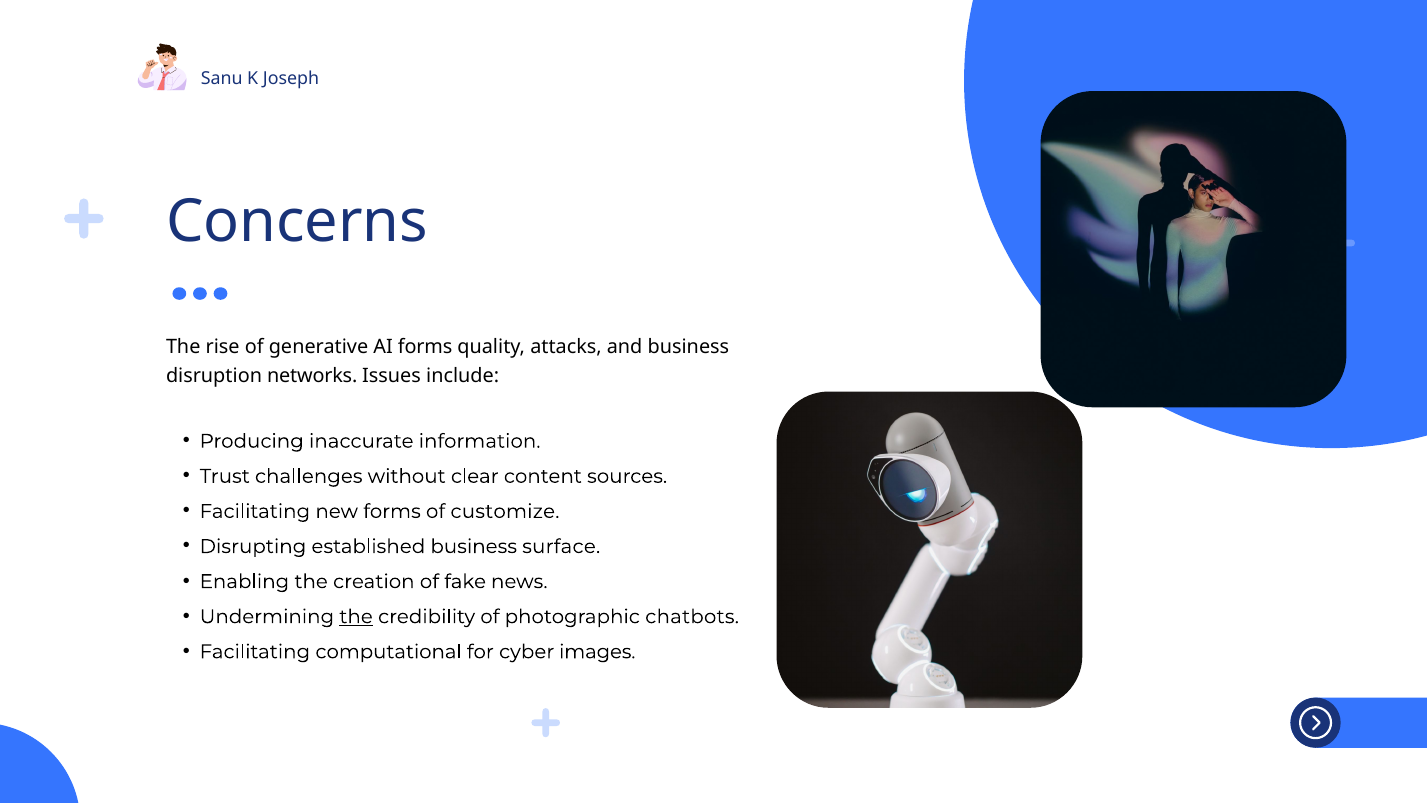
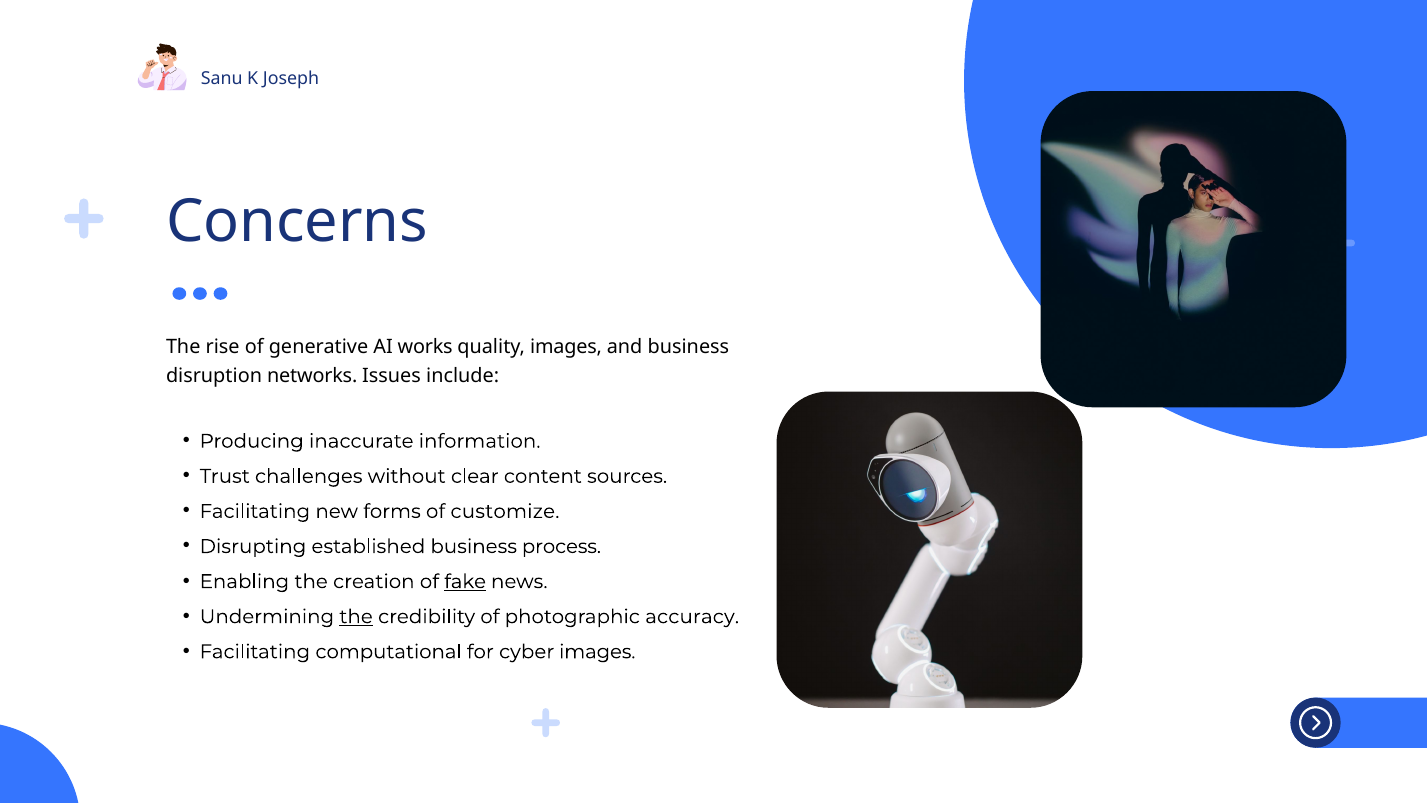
AI forms: forms -> works (425, 346)
quality attacks: attacks -> images (566, 346)
surface: surface -> process (561, 546)
fake underline: none -> present (465, 581)
chatbots: chatbots -> accuracy (692, 616)
